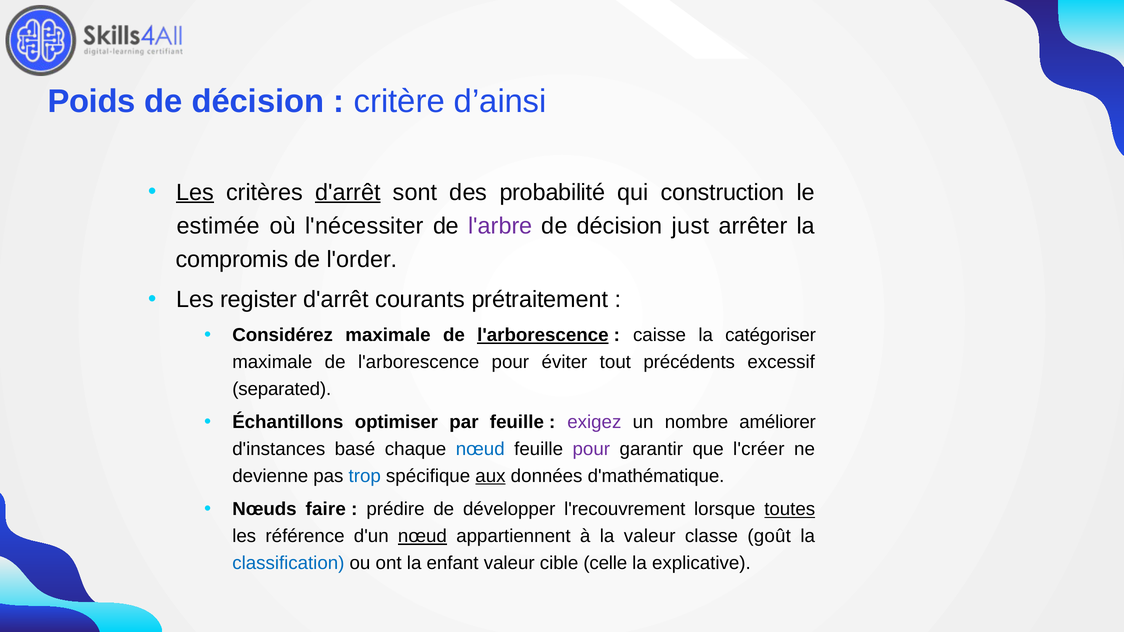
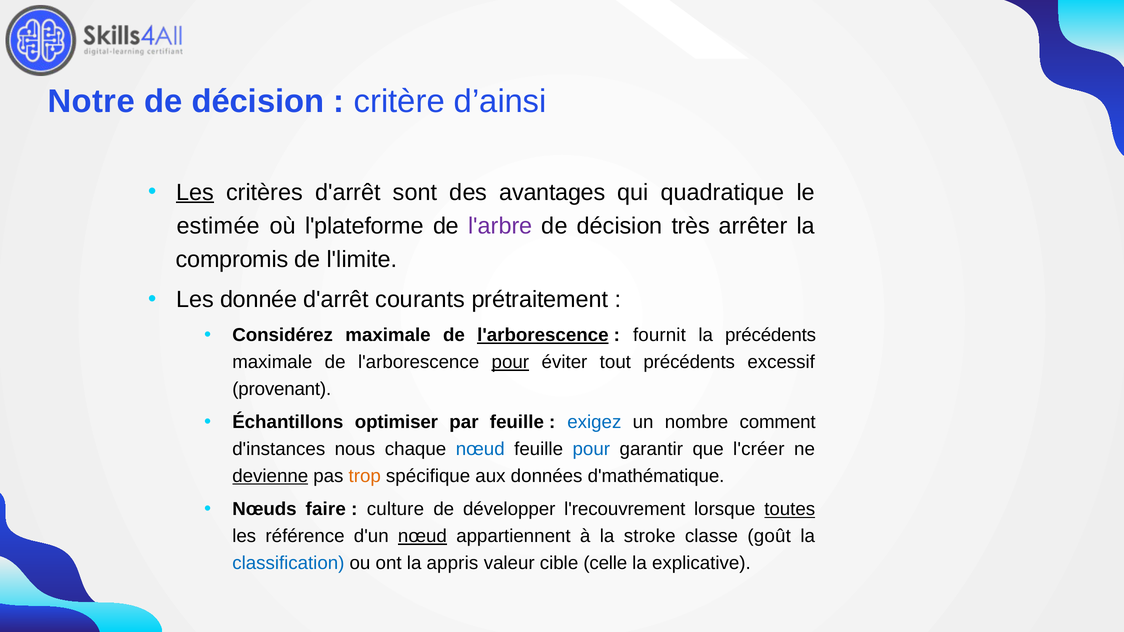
Poids: Poids -> Notre (91, 102)
d'arrêt underline: present -> none (348, 192)
probabilité: probabilité -> avantages (552, 192)
construction: construction -> quadratique (723, 192)
l'nécessiter: l'nécessiter -> l'plateforme (364, 226)
just: just -> très (691, 226)
l'order: l'order -> l'limite (362, 260)
register: register -> donnée (259, 300)
caisse: caisse -> fournit (659, 335)
la catégoriser: catégoriser -> précédents (771, 335)
pour underline: none -> present (510, 362)
separated: separated -> provenant (282, 389)
exigez colour: purple -> blue (594, 422)
améliorer: améliorer -> comment (778, 422)
basé: basé -> nous (355, 449)
pour colour: purple -> blue (591, 449)
devienne underline: none -> present (270, 476)
trop colour: blue -> orange (365, 476)
aux underline: present -> none (490, 476)
prédire: prédire -> culture (395, 509)
la valeur: valeur -> stroke (650, 536)
enfant: enfant -> appris (452, 563)
